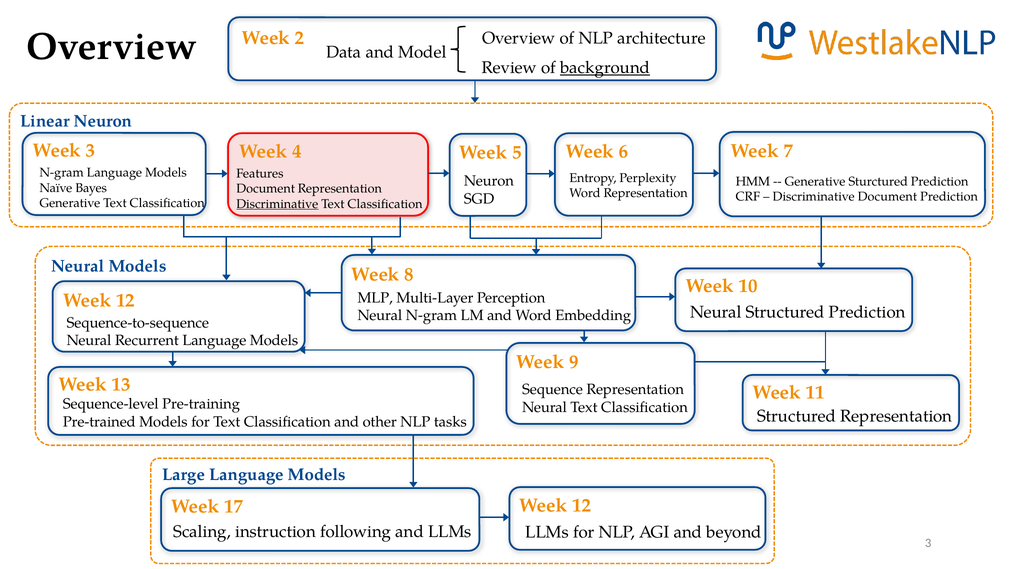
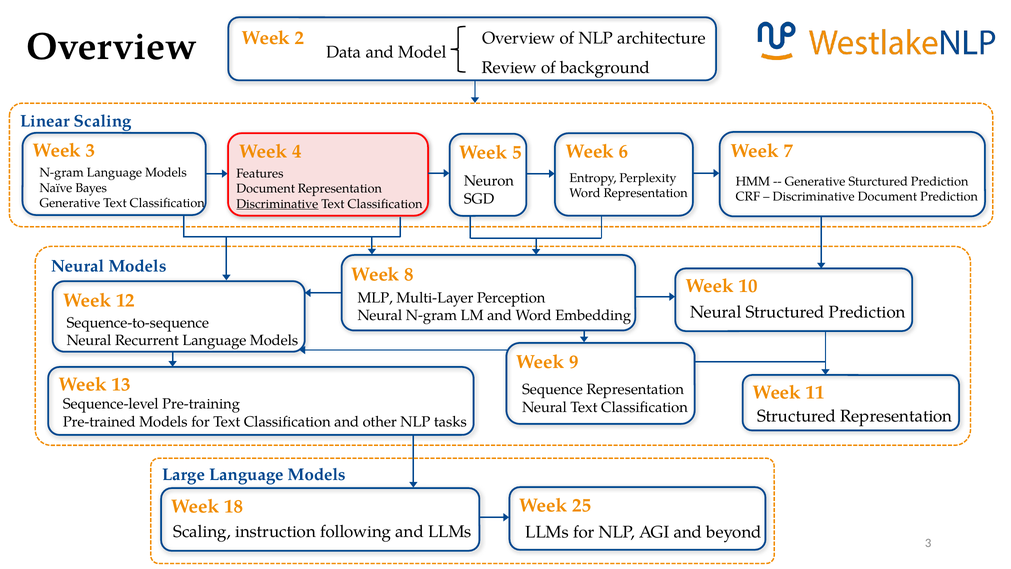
background underline: present -> none (605, 68)
Linear Neuron: Neuron -> Scaling (103, 121)
12: 12 -> 25 (582, 505)
17: 17 -> 18 (234, 506)
